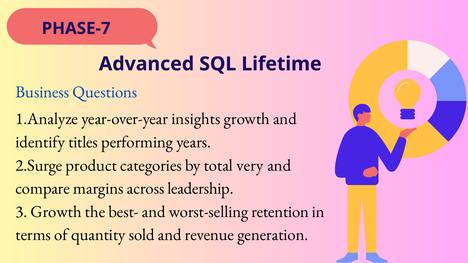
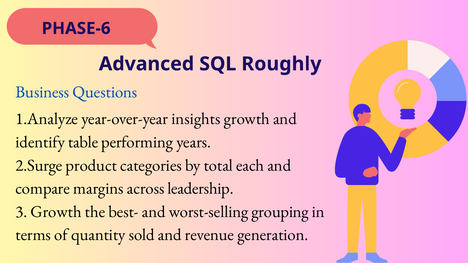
PHASE-7: PHASE-7 -> PHASE-6 (76, 28)
Lifetime: Lifetime -> Roughly (281, 64)
titles: titles -> table (83, 142)
very: very -> each (250, 165)
retention: retention -> grouping (280, 212)
